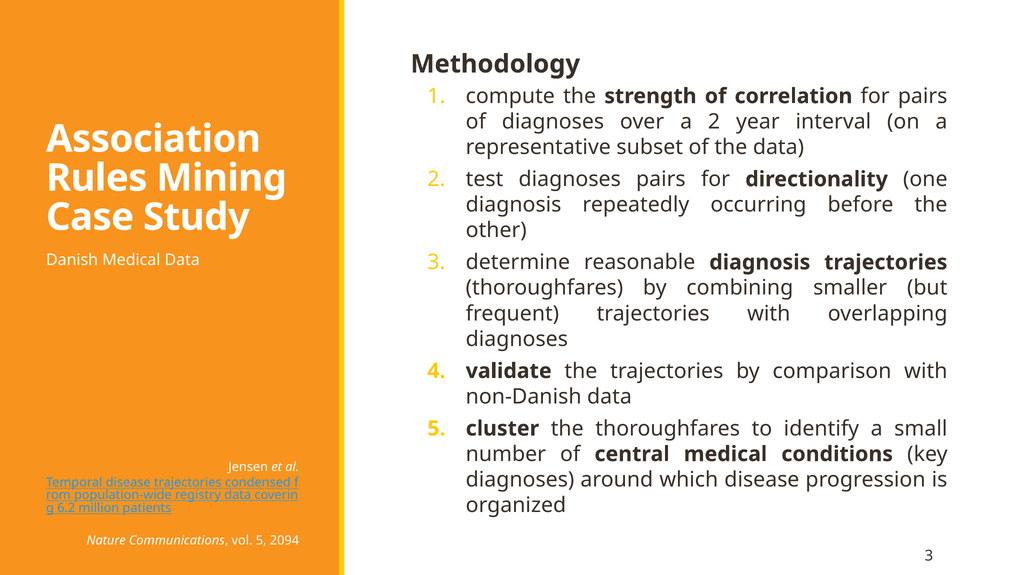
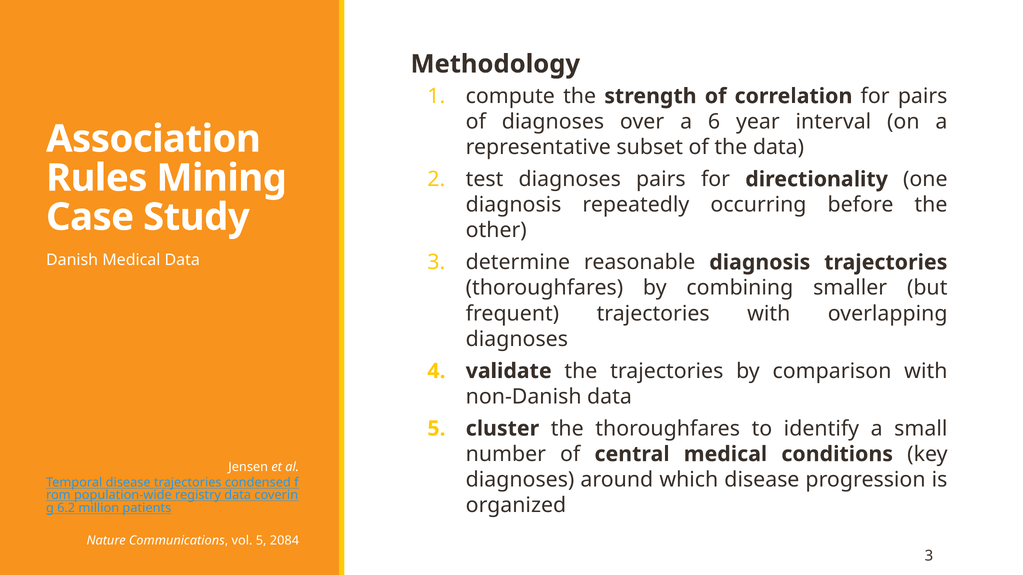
a 2: 2 -> 6 (714, 122)
2094: 2094 -> 2084 (284, 541)
